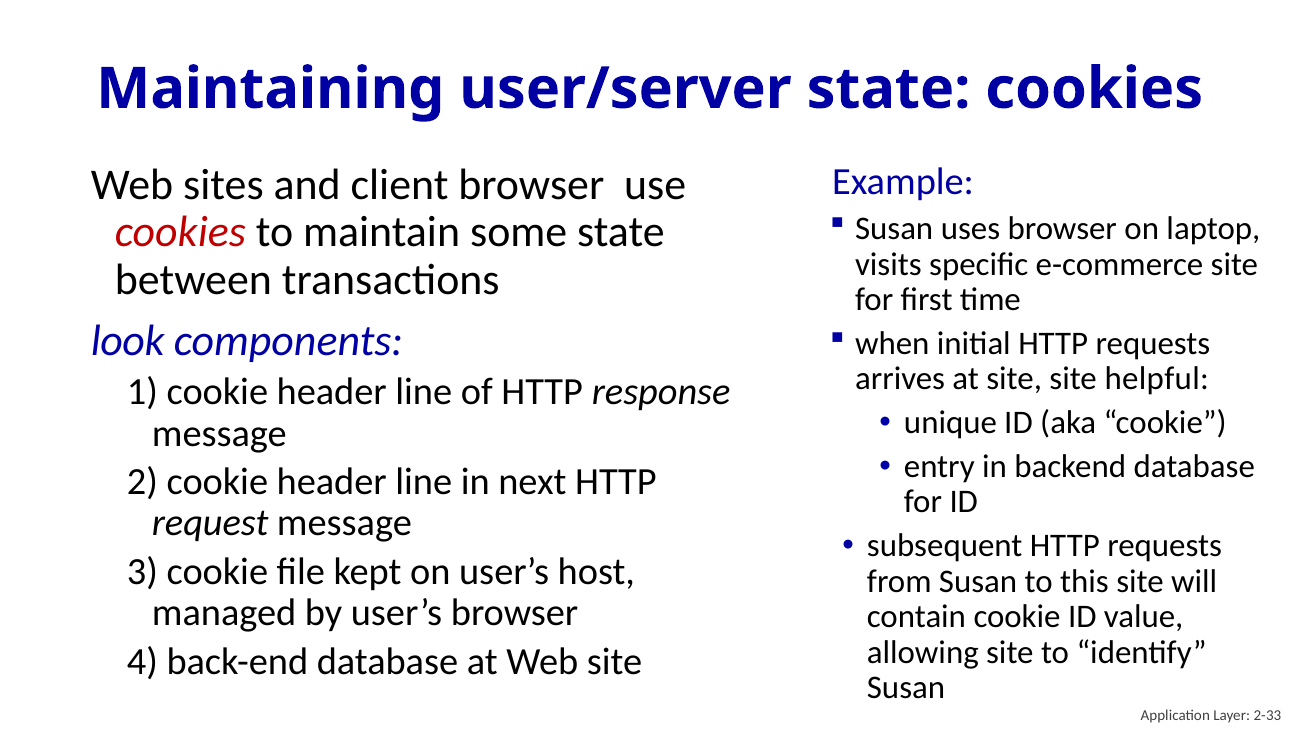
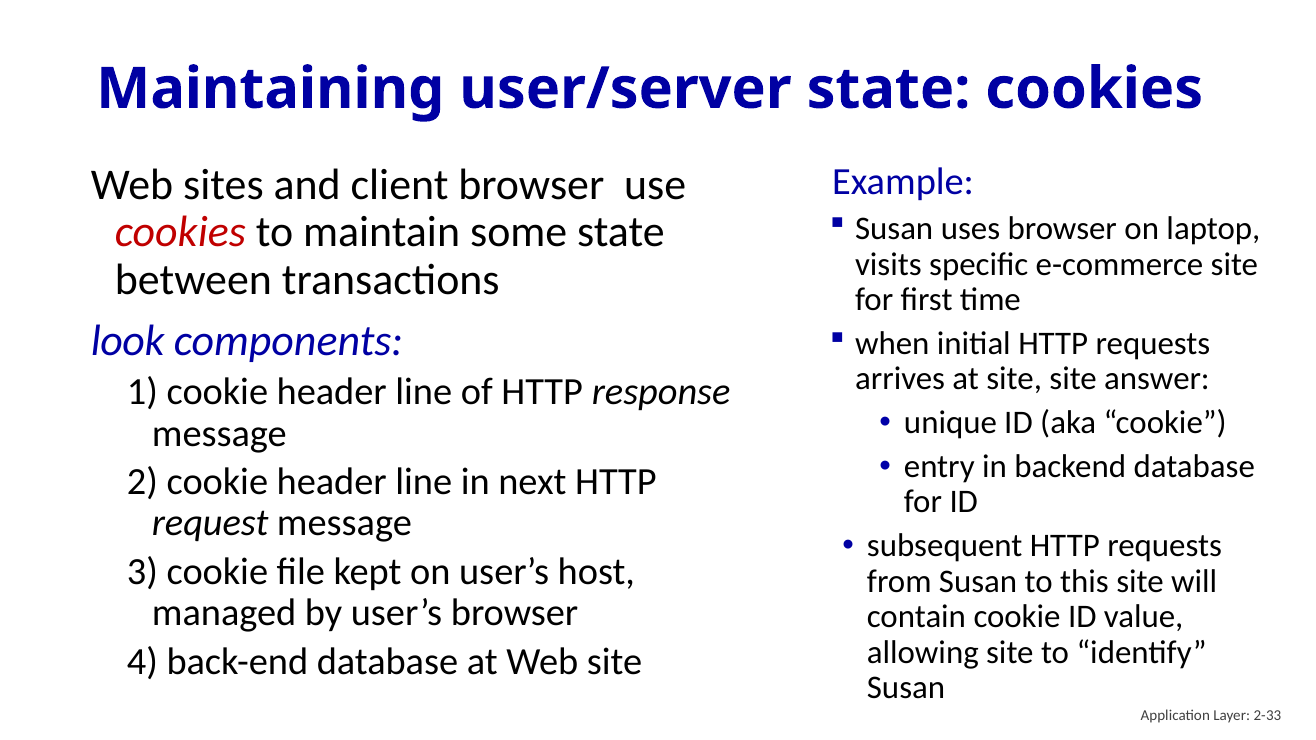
helpful: helpful -> answer (1157, 379)
